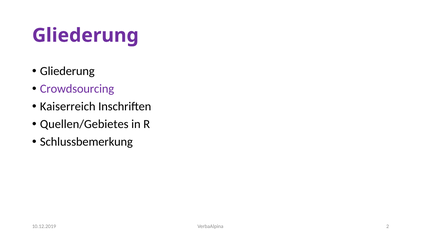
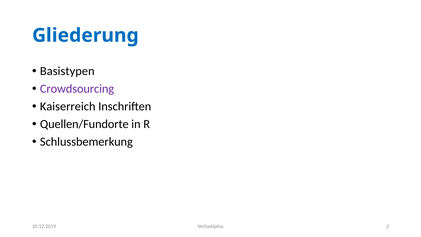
Gliederung colour: purple -> blue (85, 35)
Gliederung: Gliederung -> Basistypen (67, 71)
Quellen/Gebietes: Quellen/Gebietes -> Quellen/Fundorte (84, 124)
